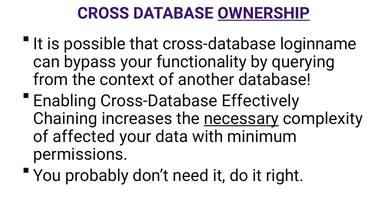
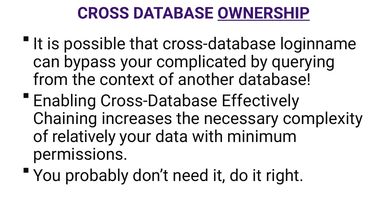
functionality: functionality -> complicated (201, 62)
necessary underline: present -> none (241, 119)
affected: affected -> relatively (84, 136)
